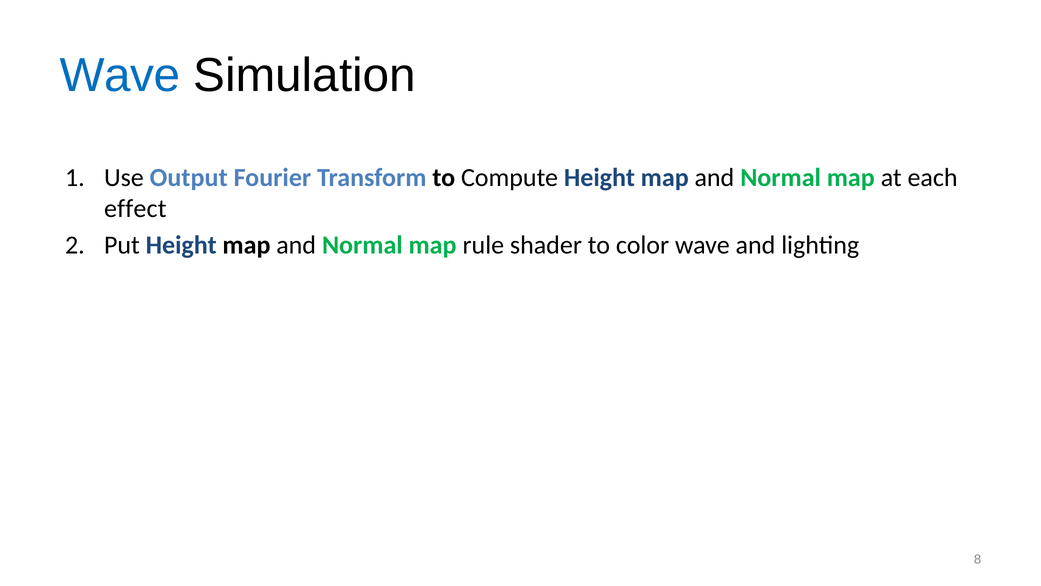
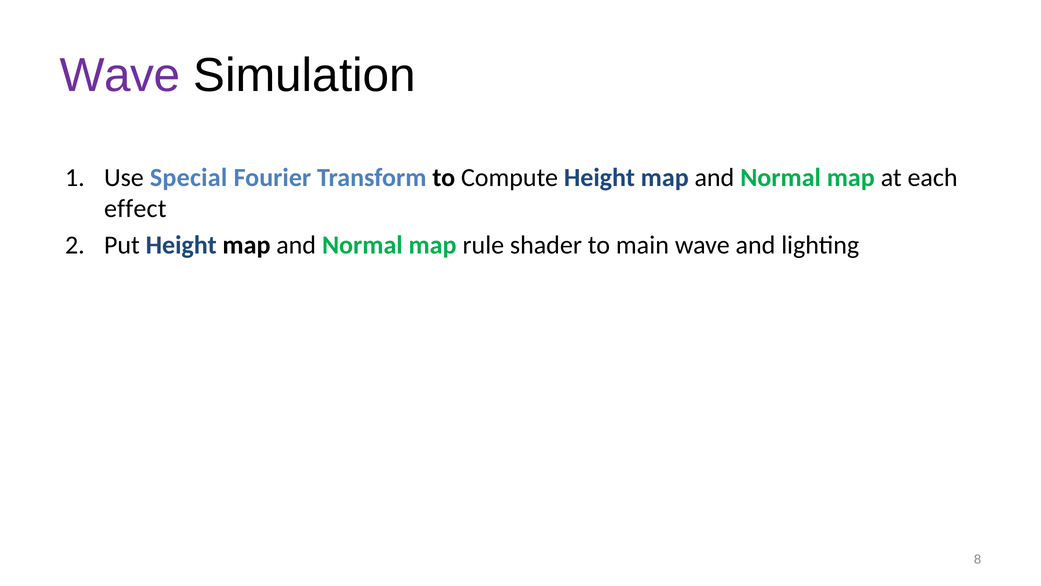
Wave colour: blue -> purple (120, 76)
Output: Output -> Special (189, 177)
color: color -> main (642, 245)
